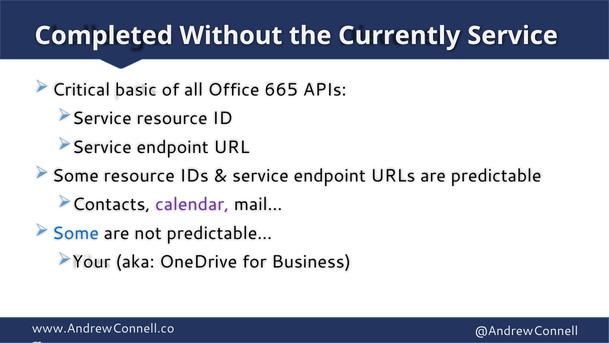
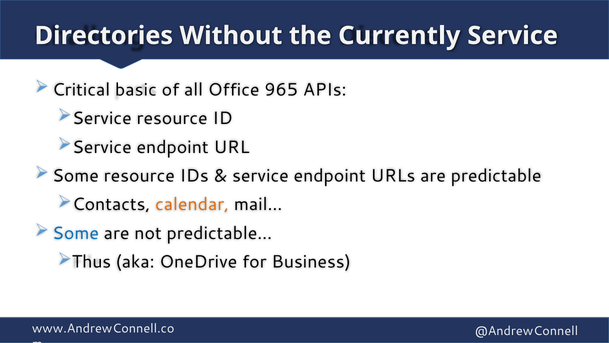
Completed: Completed -> Directories (104, 36)
665: 665 -> 965 (281, 90)
calendar colour: purple -> orange (192, 204)
Your: Your -> Thus (91, 262)
